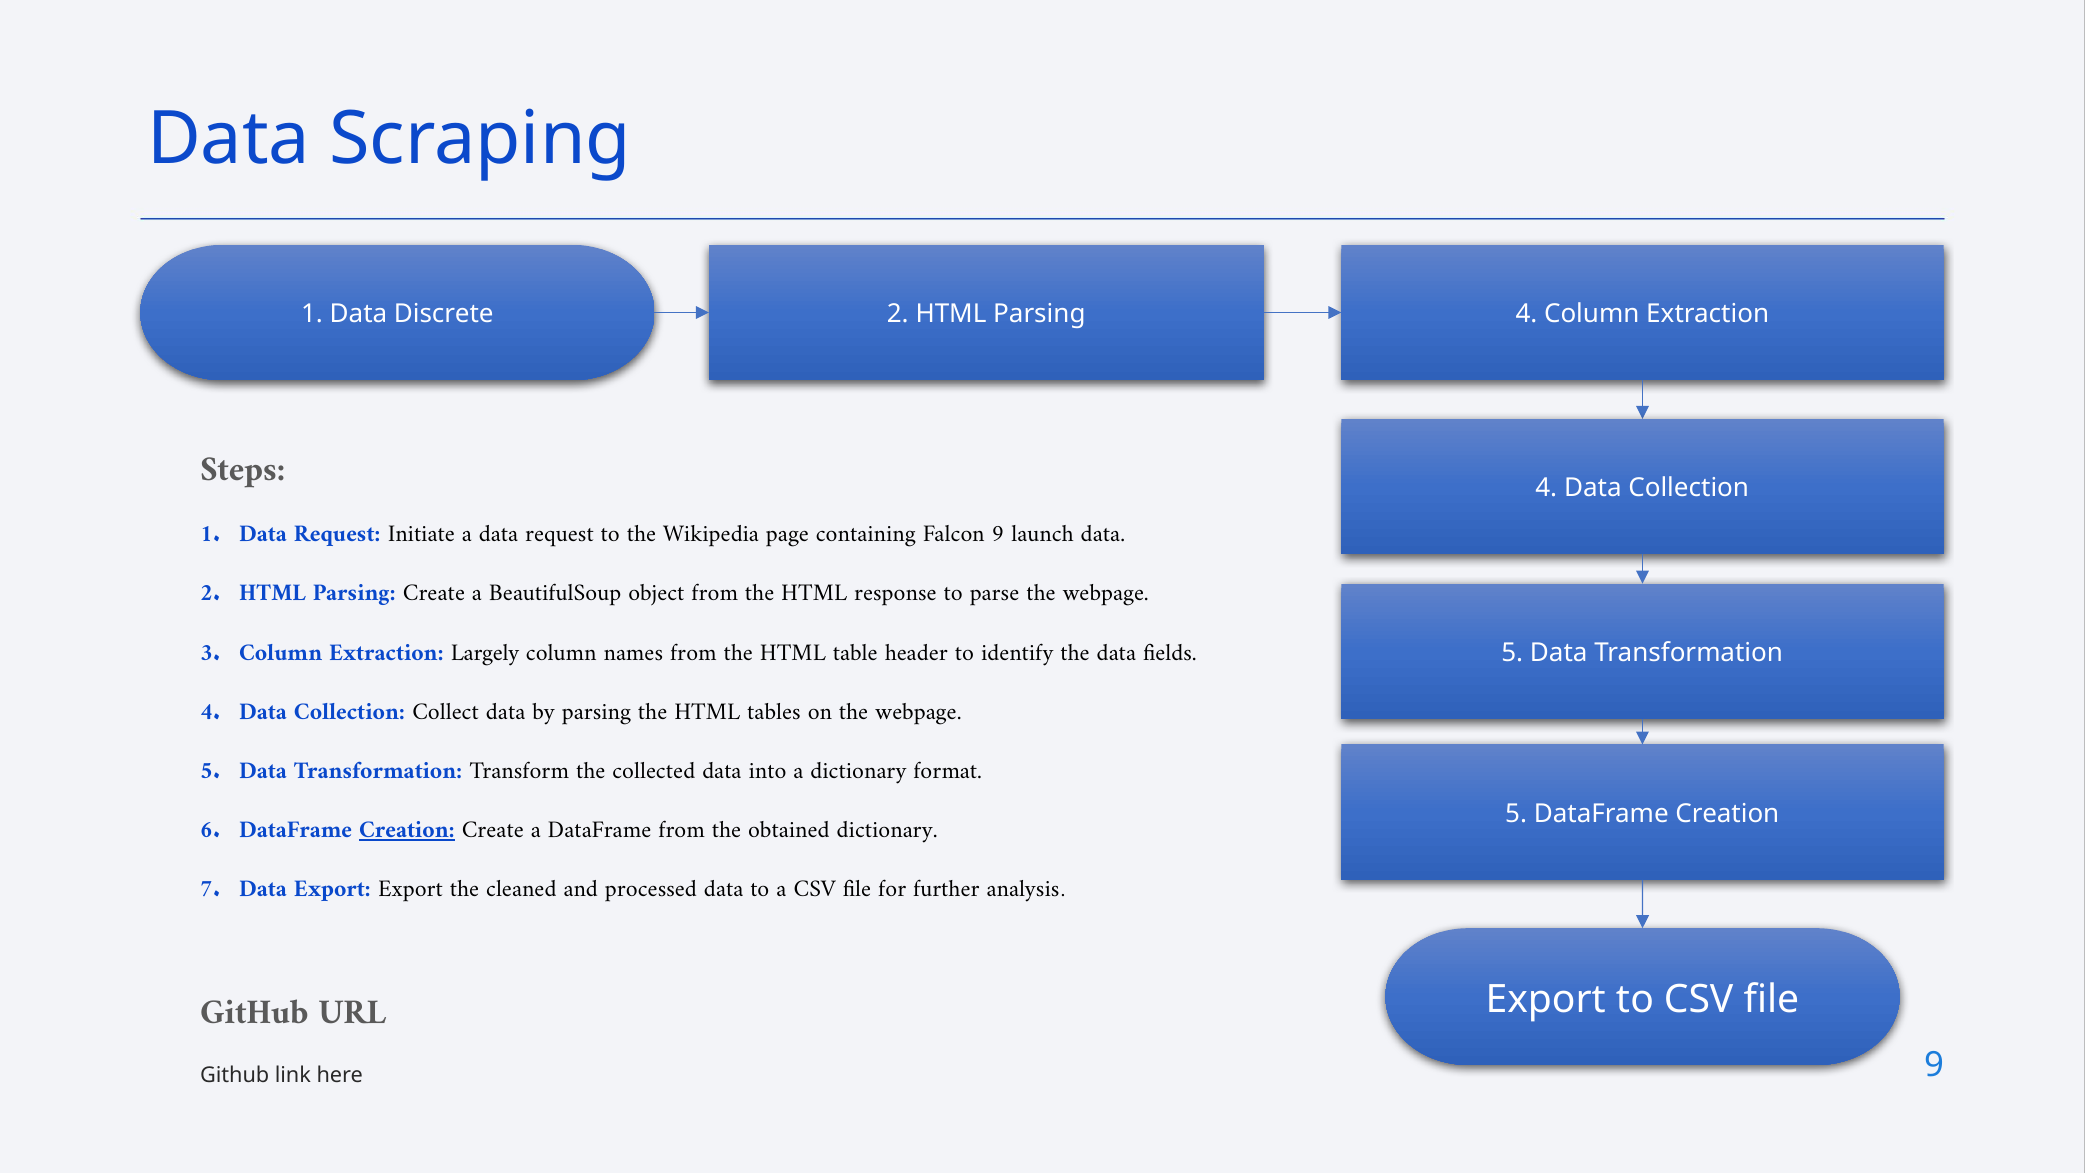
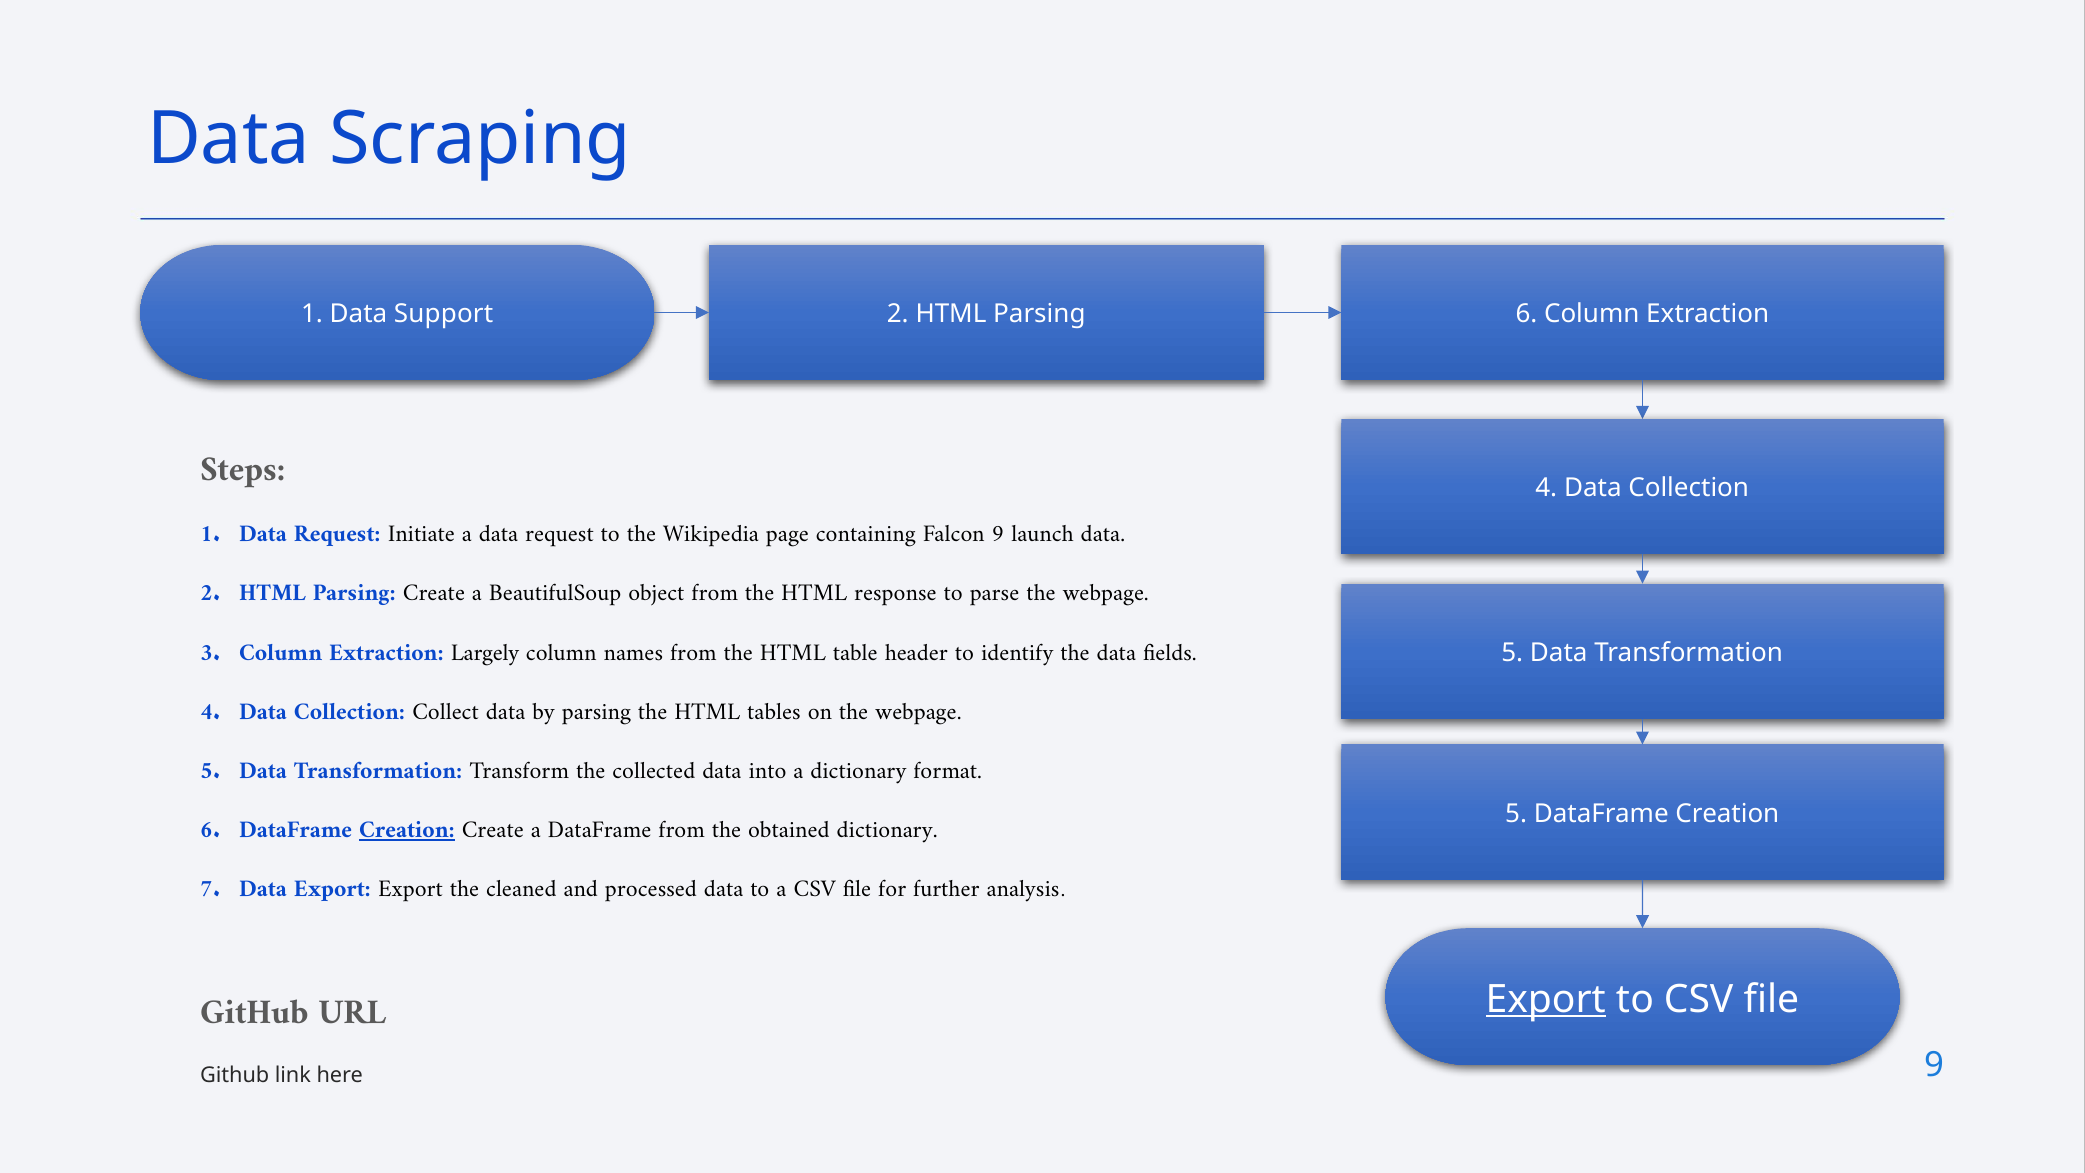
Discrete: Discrete -> Support (444, 314)
Parsing 4: 4 -> 6 (1526, 314)
Export underline: none -> present (1546, 999)
